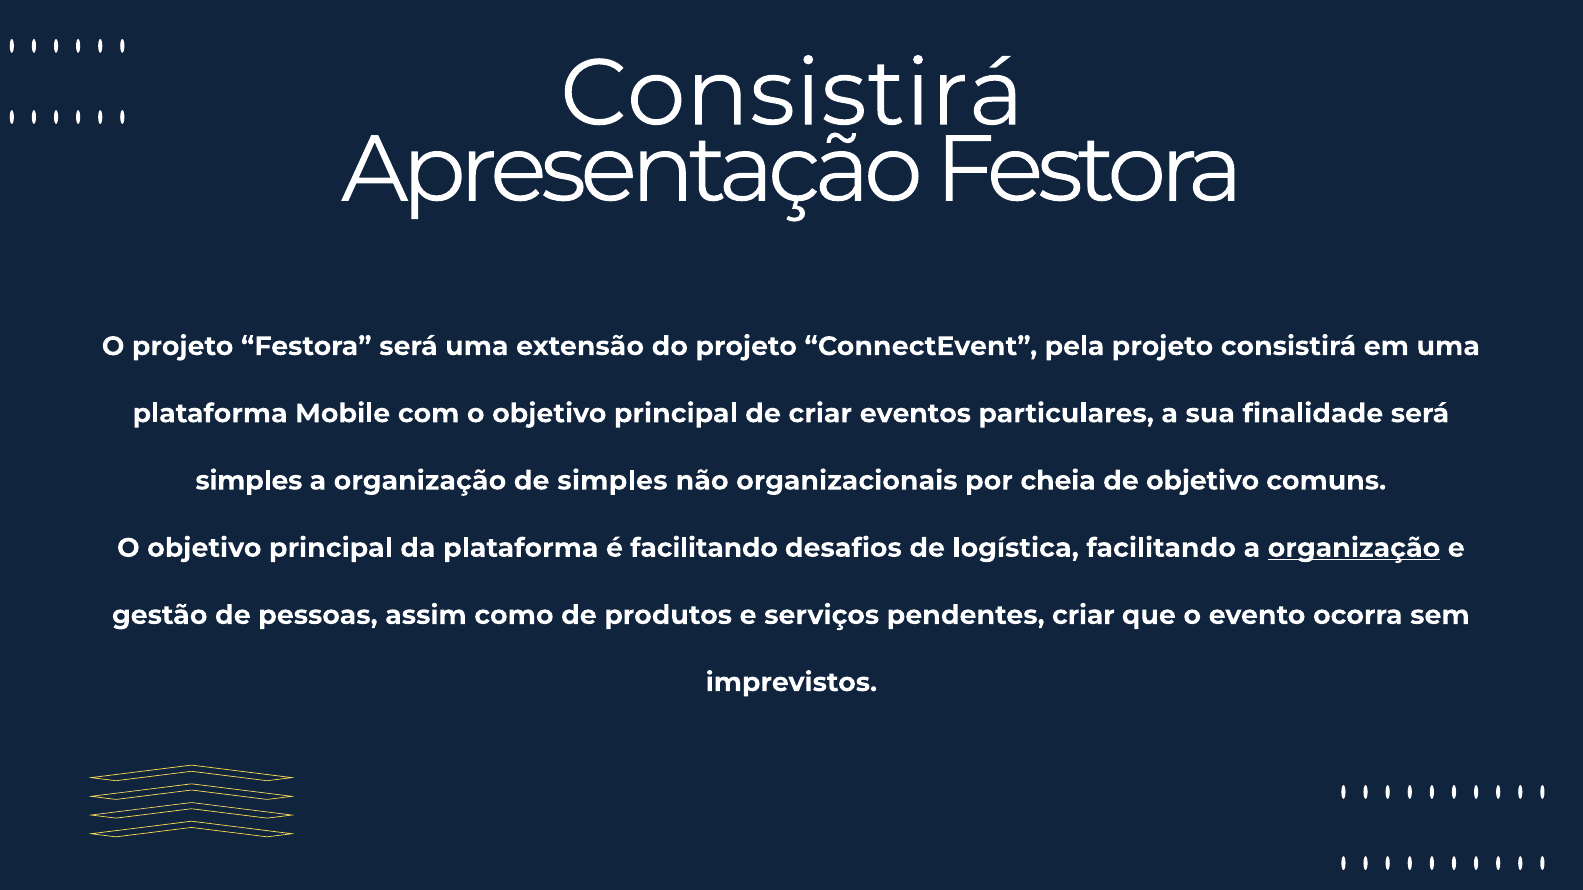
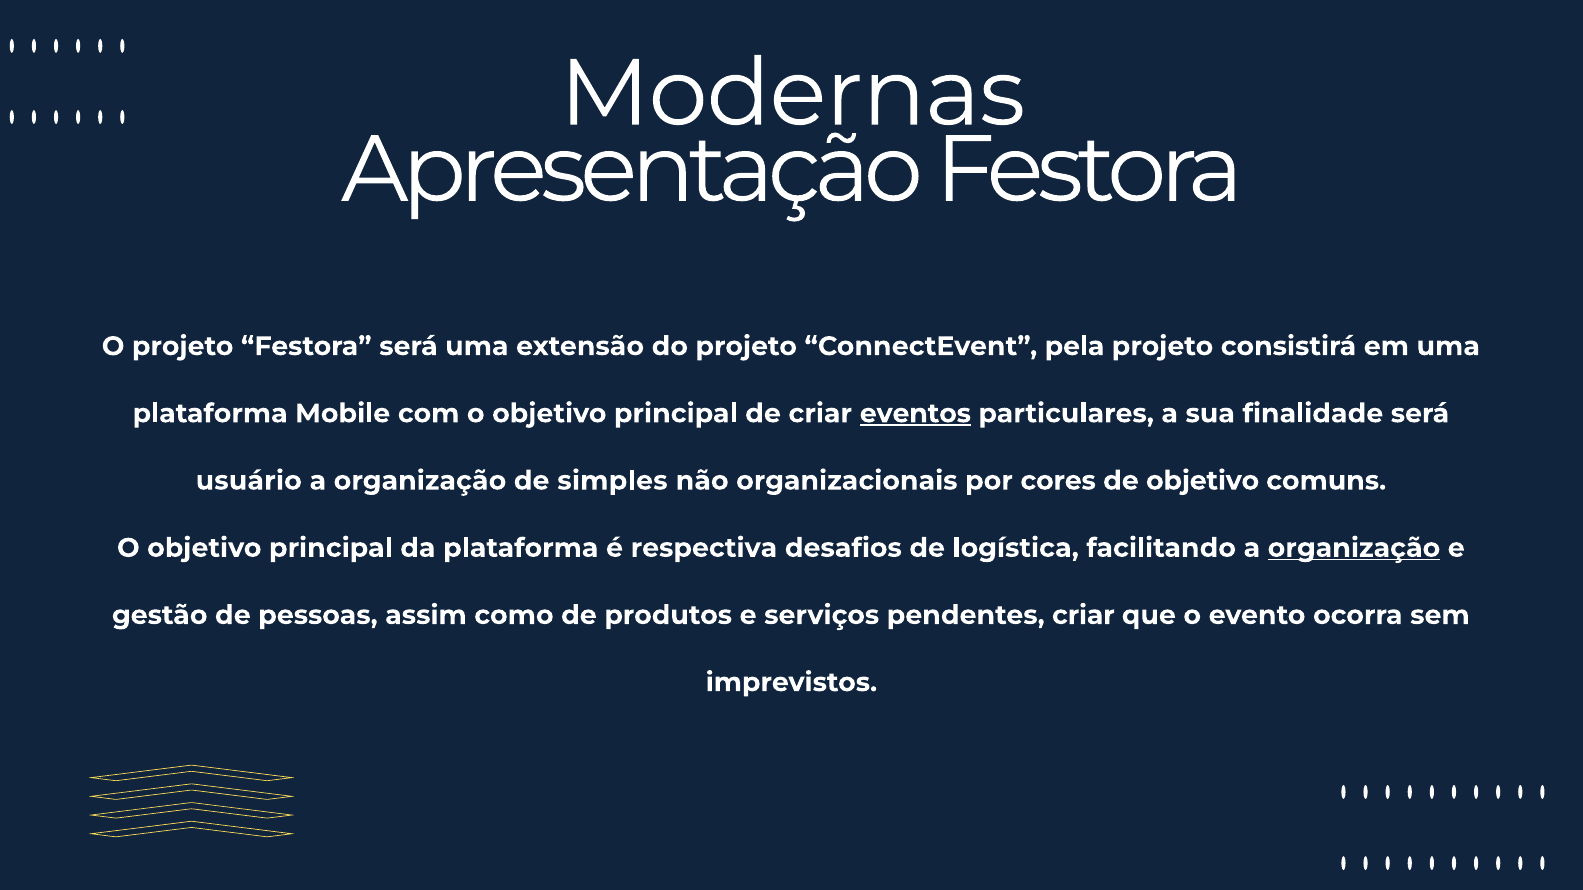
Consistirá: Consistirá -> Modernas (793, 94)
eventos underline: none -> present (915, 414)
simples: simples -> usuário (249, 481)
cheia: cheia -> cores (1058, 481)
é facilitando: facilitando -> respectiva (704, 548)
